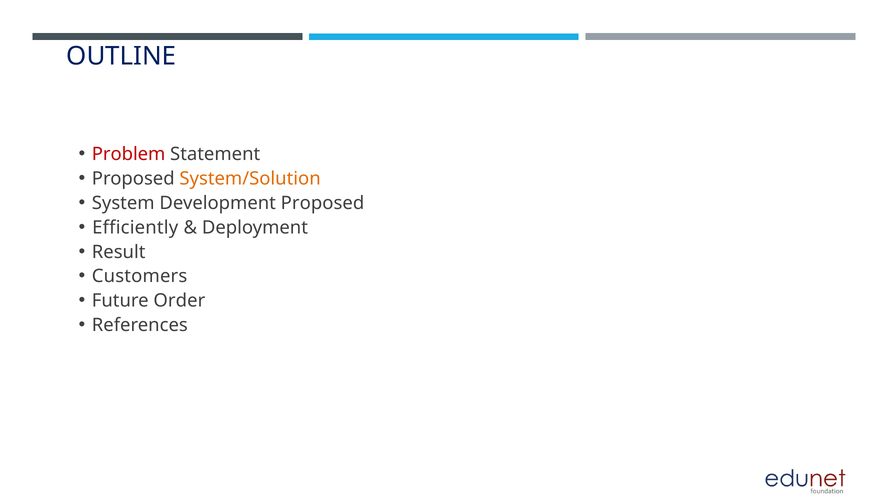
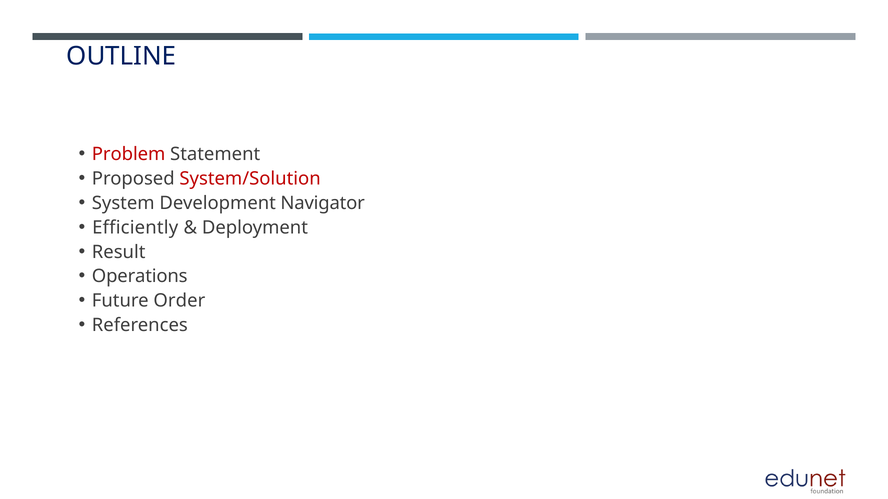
System/Solution colour: orange -> red (250, 179)
Development Proposed: Proposed -> Navigator (323, 203)
Customers: Customers -> Operations (140, 277)
